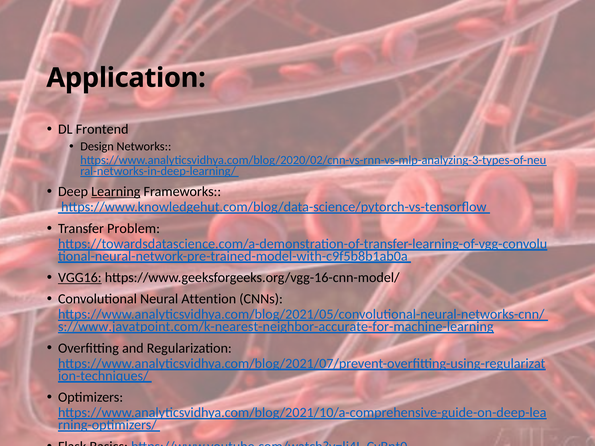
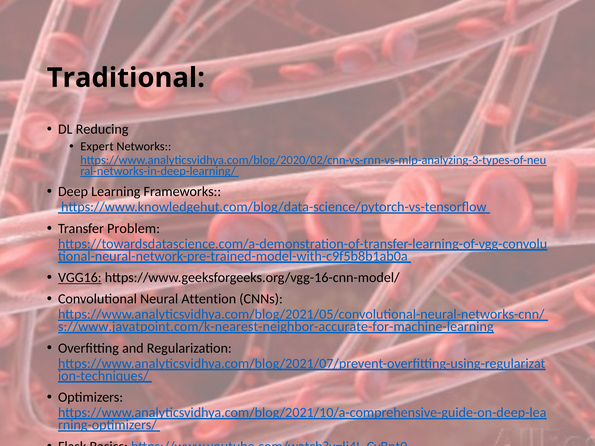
Application: Application -> Traditional (126, 78)
Frontend: Frontend -> Reducing (102, 129)
Design: Design -> Expert (97, 147)
Learning underline: present -> none (116, 192)
